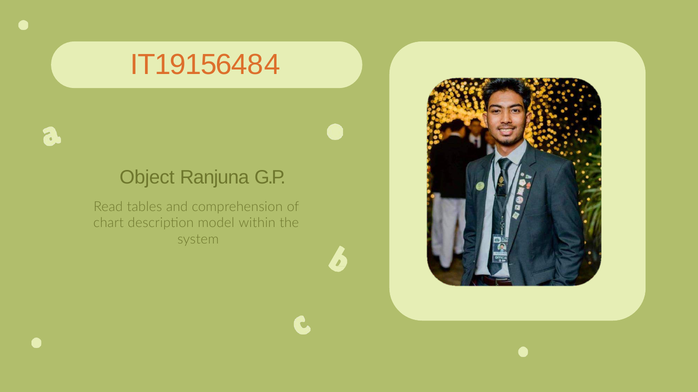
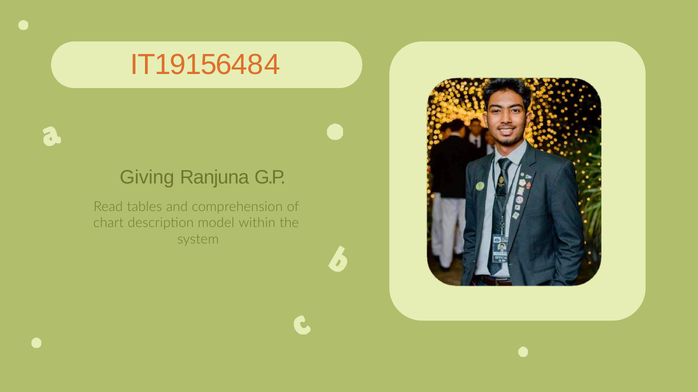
Object: Object -> Giving (147, 178)
